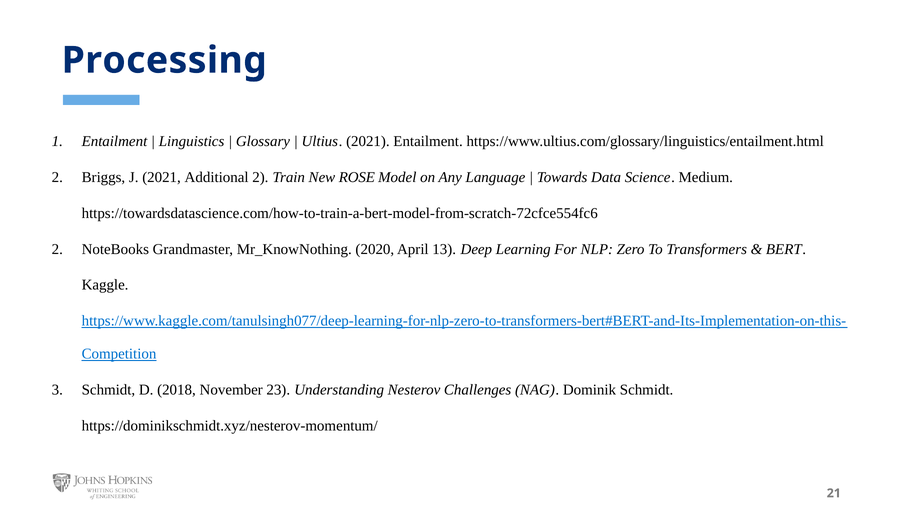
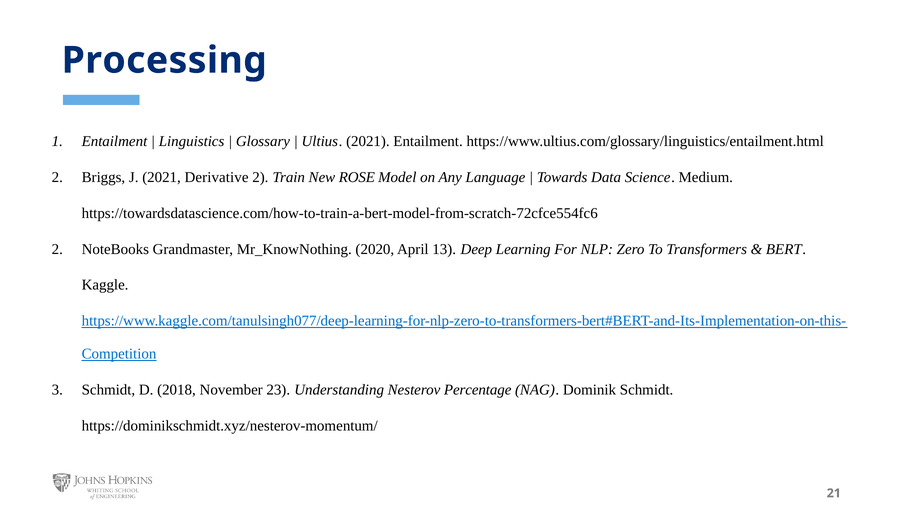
Additional: Additional -> Derivative (217, 178)
Challenges: Challenges -> Percentage (478, 390)
